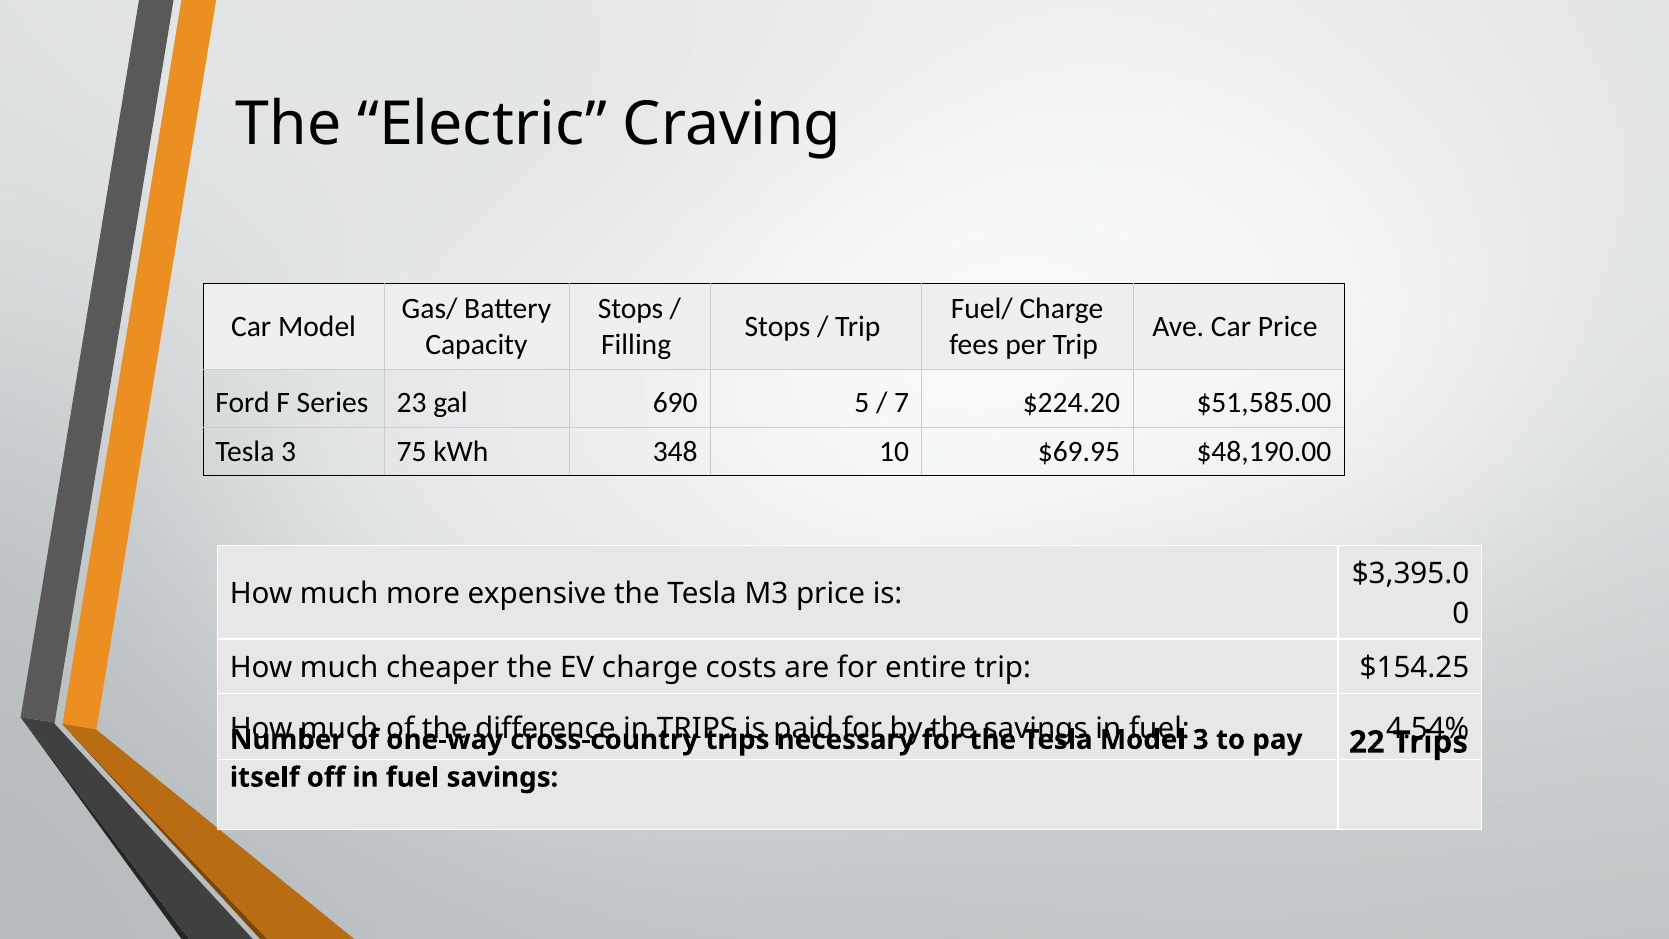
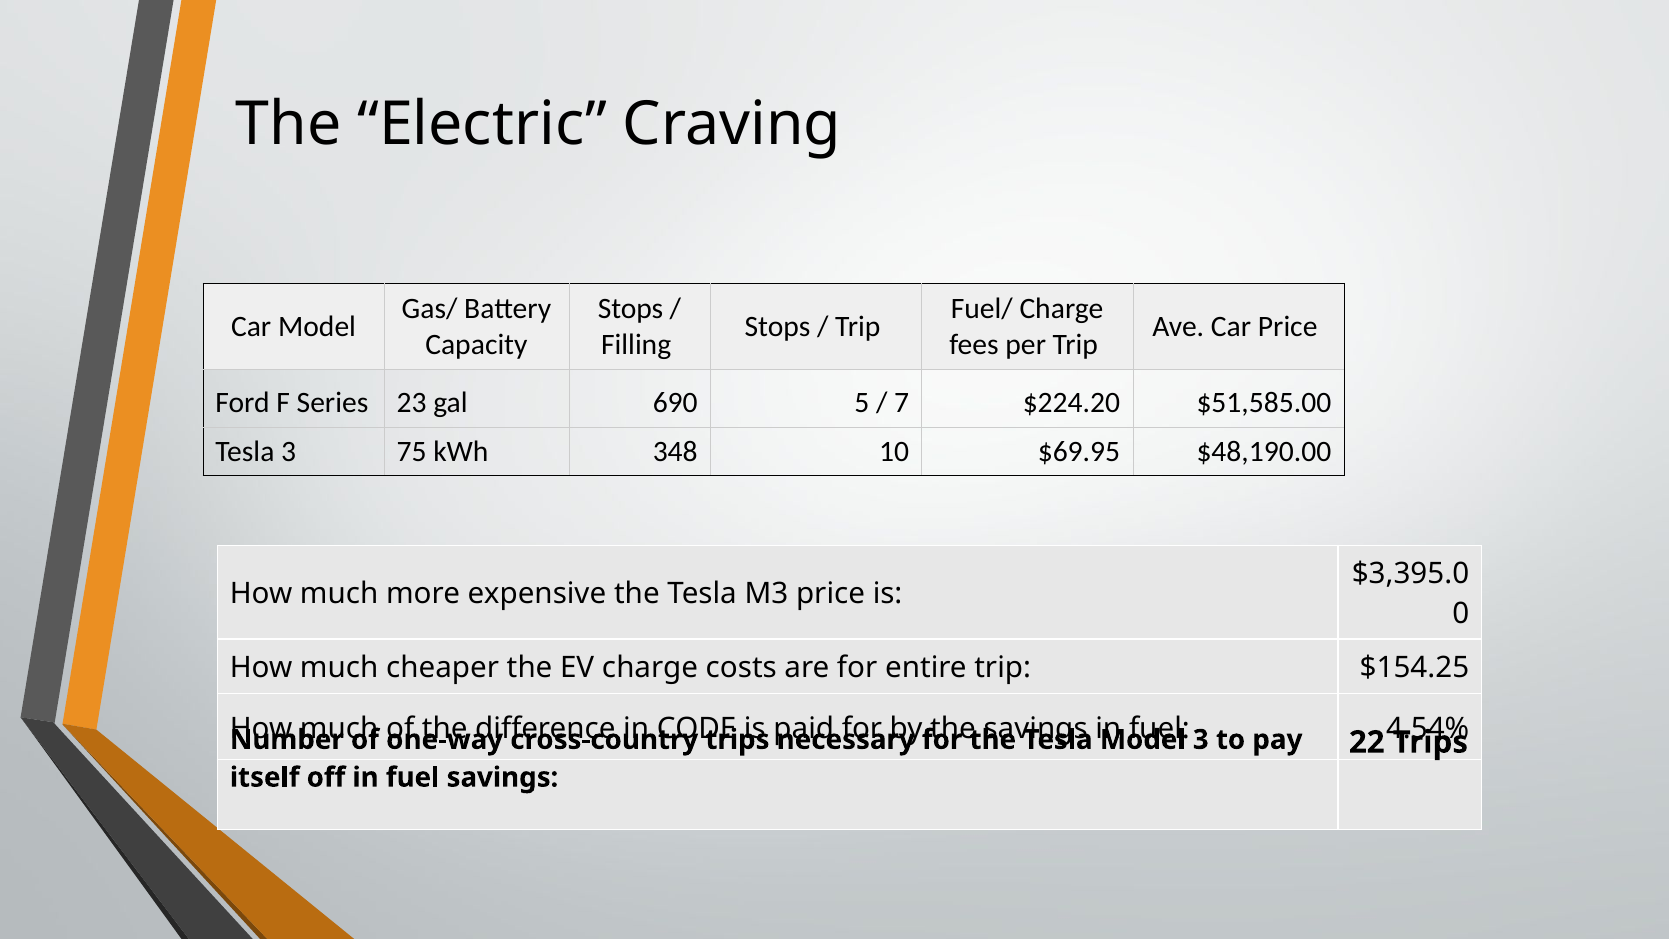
TRIPS: TRIPS -> CODE (697, 728)
